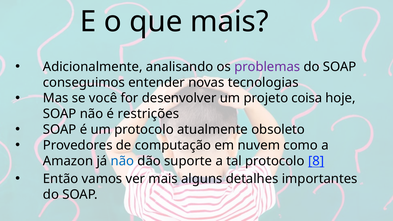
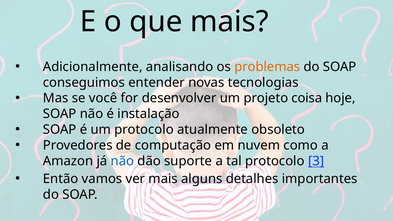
problemas colour: purple -> orange (267, 67)
restrições: restrições -> instalação (149, 114)
8: 8 -> 3 (316, 161)
